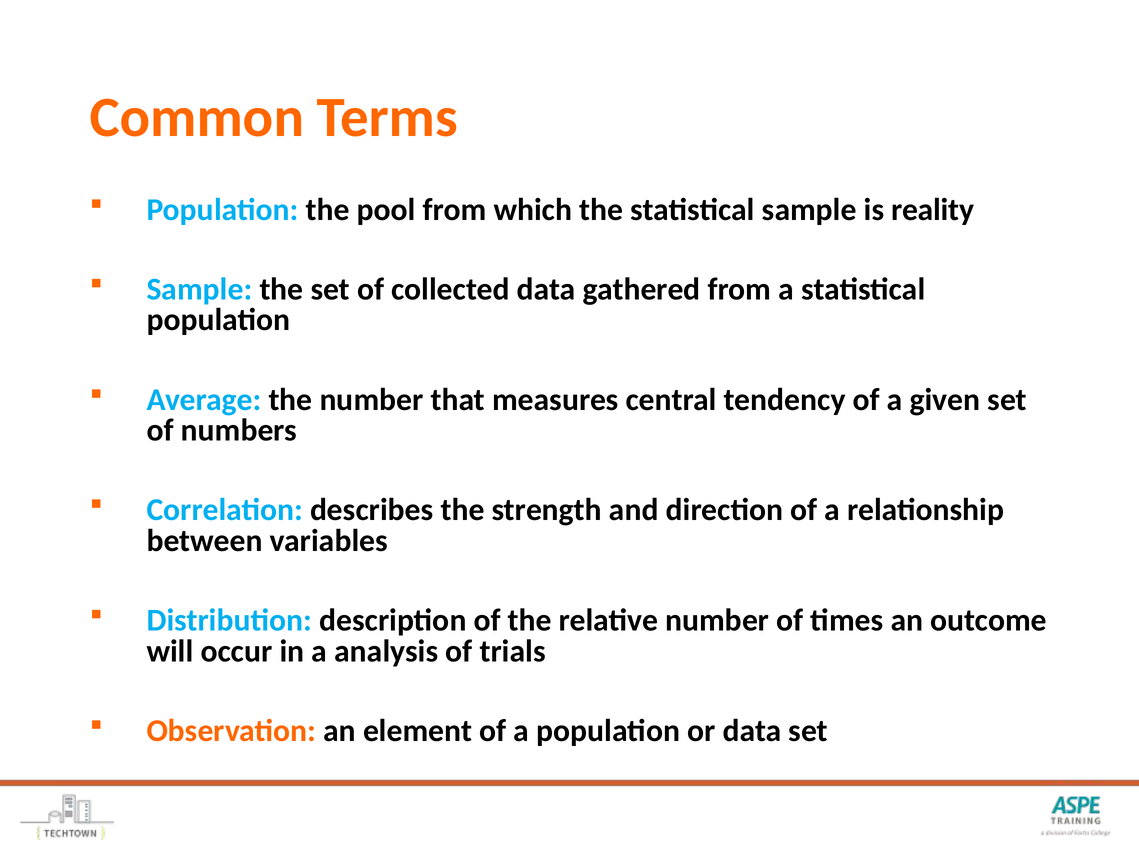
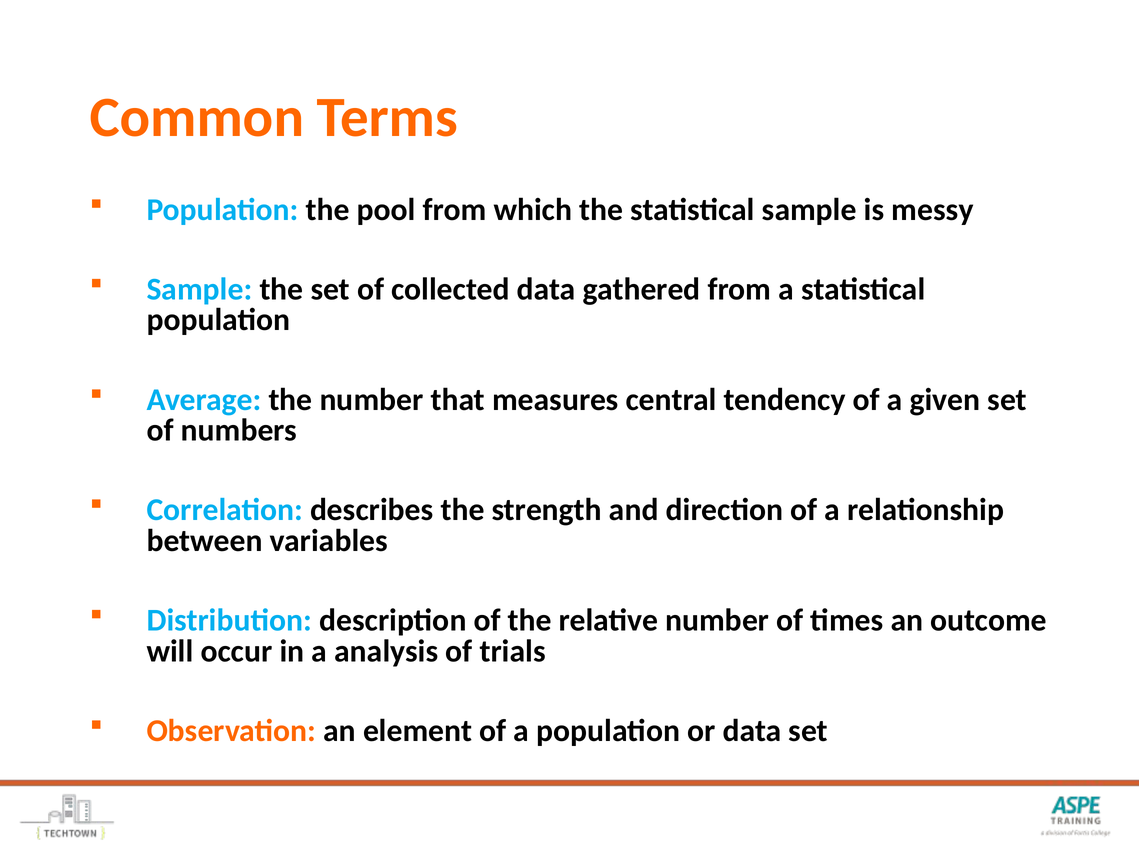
reality: reality -> messy (932, 210)
